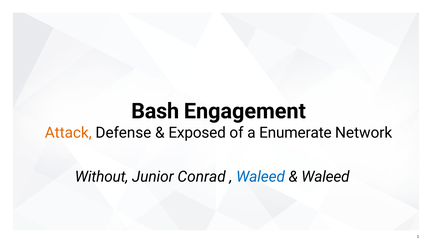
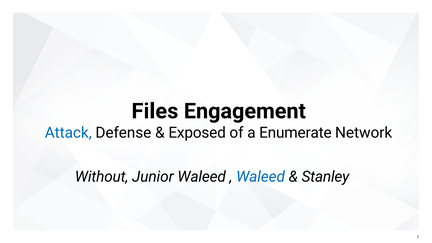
Bash: Bash -> Files (155, 111)
Attack colour: orange -> blue (68, 133)
Junior Conrad: Conrad -> Waleed (202, 177)
Waleed: Waleed -> Stanley (325, 177)
